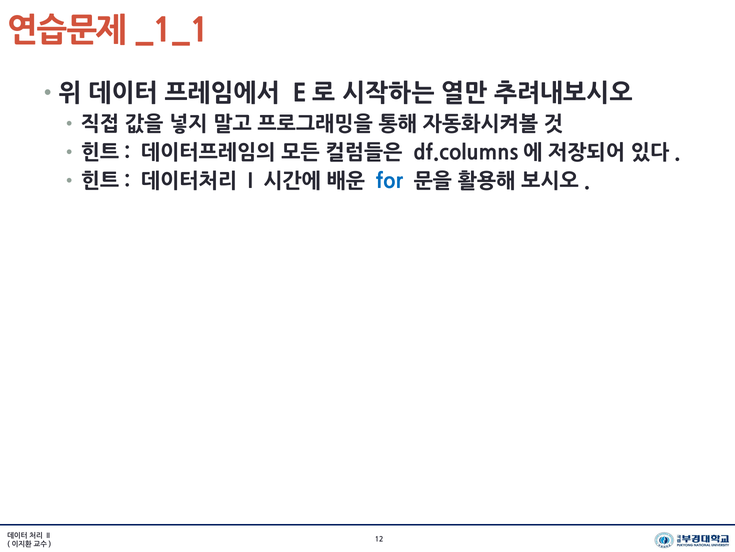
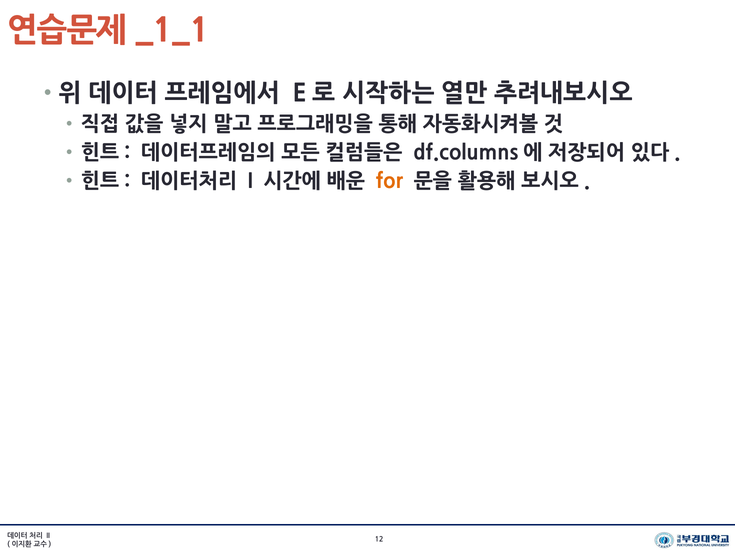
for colour: blue -> orange (389, 181)
